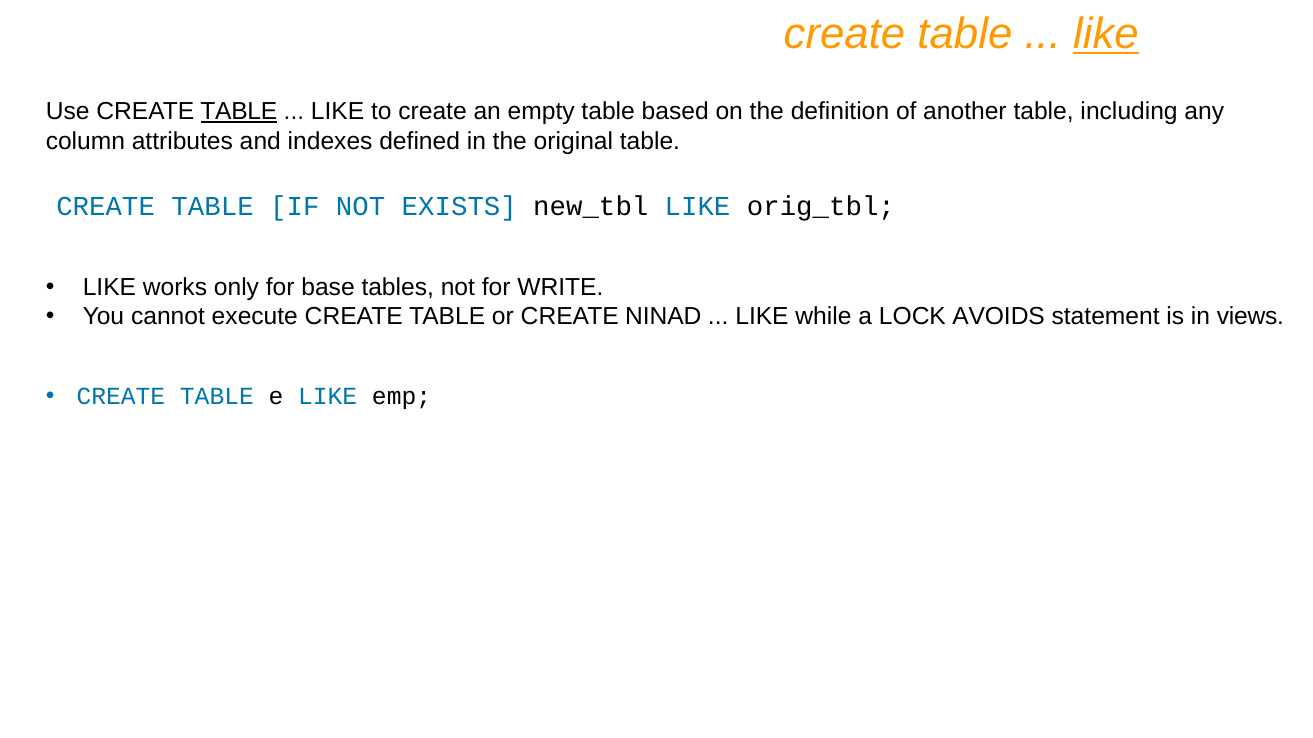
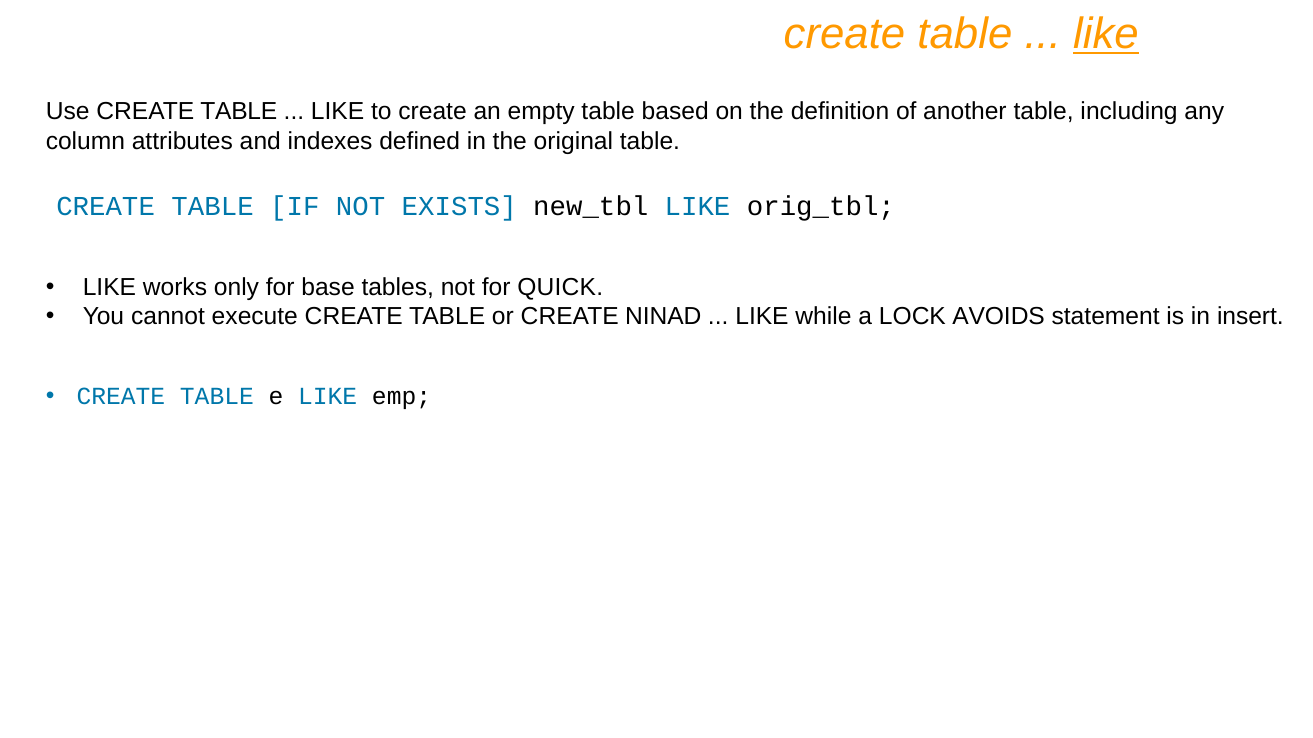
TABLE underline: present -> none (239, 112)
WRITE: WRITE -> QUICK (560, 288)
views: views -> insert (1250, 317)
